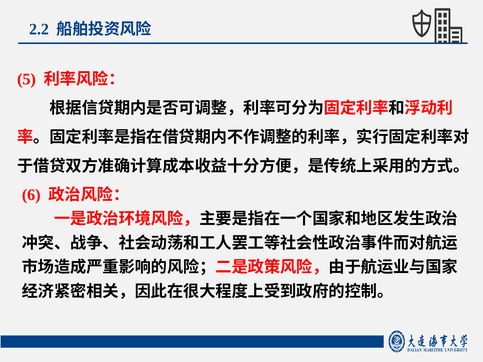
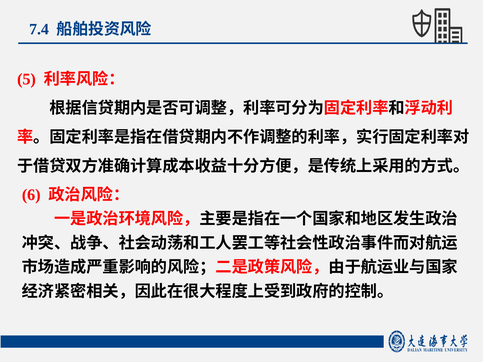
2.2: 2.2 -> 7.4 (39, 29)
